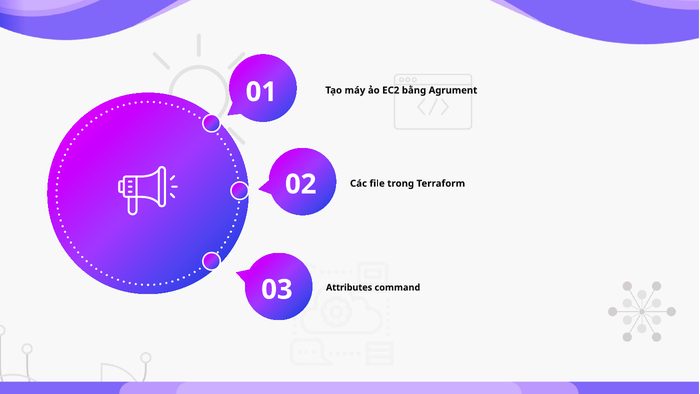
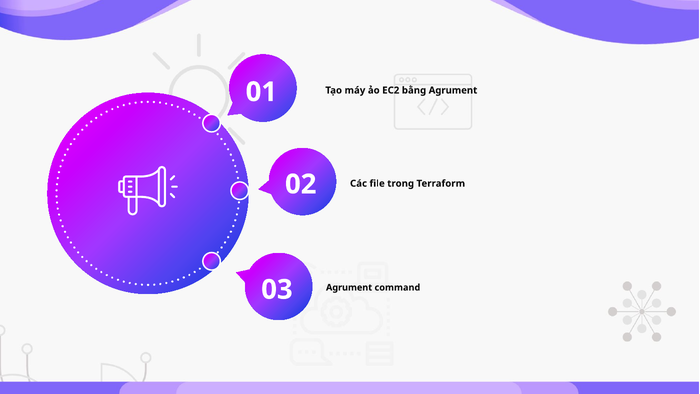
Attributes: Attributes -> Agrument (349, 287)
